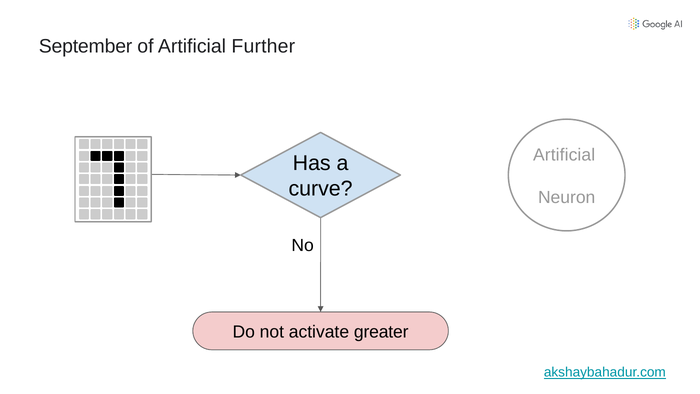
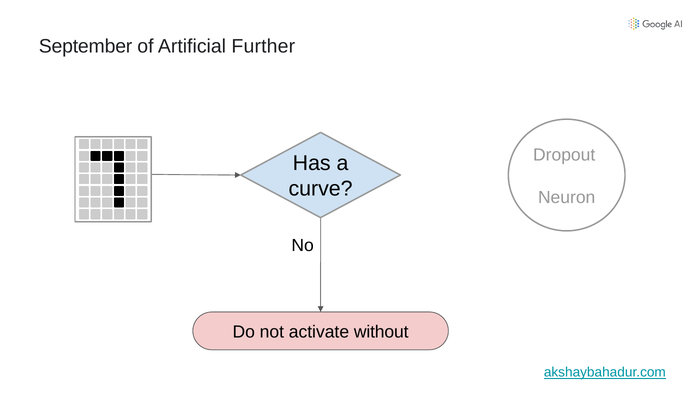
Artificial: Artificial -> Dropout (564, 155)
greater: greater -> without (381, 332)
